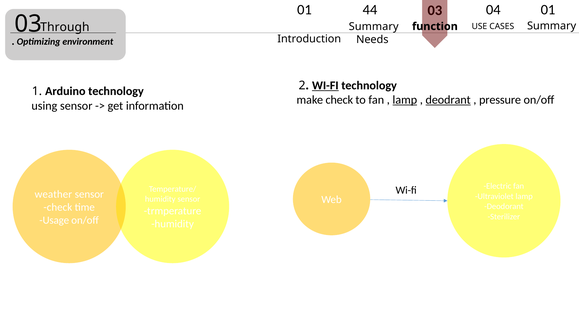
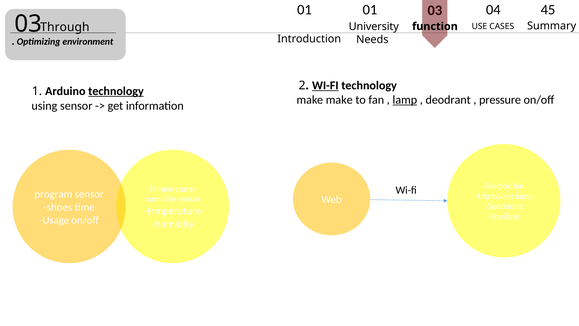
01 44: 44 -> 01 (370, 10)
04 01: 01 -> 45 (548, 10)
Summary: Summary -> University (374, 26)
technology underline: none -> present (116, 91)
make check: check -> make (339, 100)
deodrant underline: present -> none (448, 100)
weather: weather -> program (53, 194)
check: check -> shoes (58, 207)
